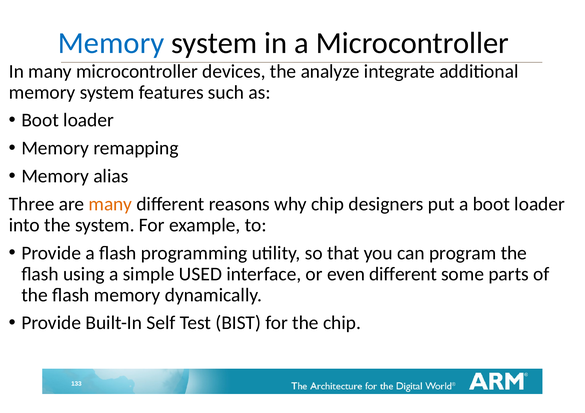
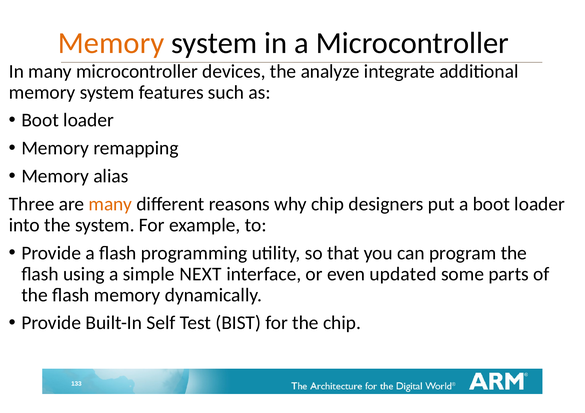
Memory colour: blue -> orange (111, 43)
USED: USED -> NEXT (200, 274)
even different: different -> updated (403, 274)
